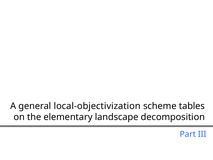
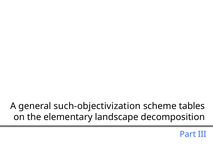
local-objectivization: local-objectivization -> such-objectivization (97, 106)
